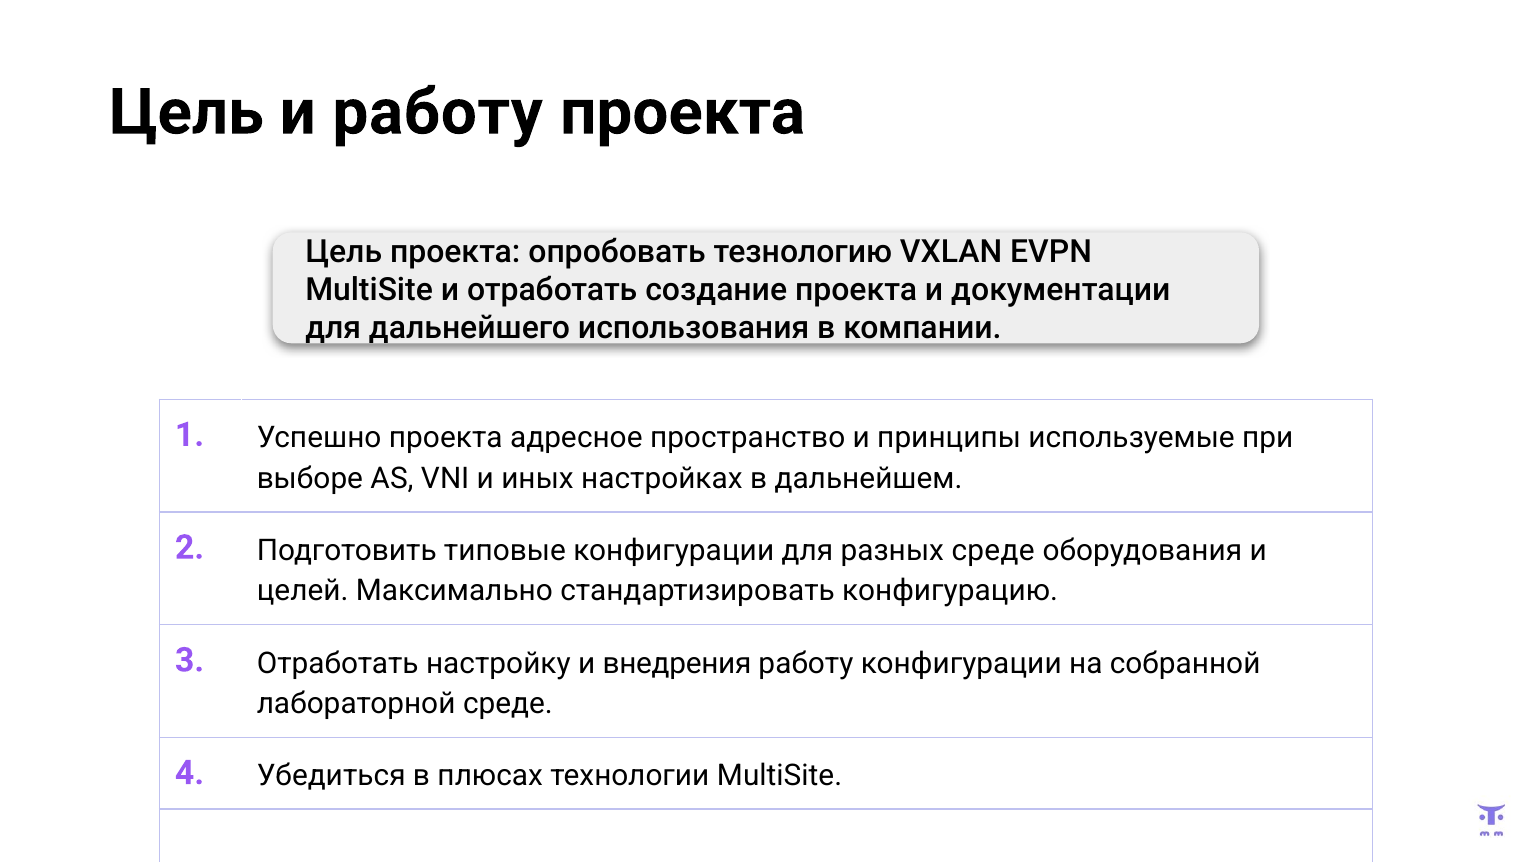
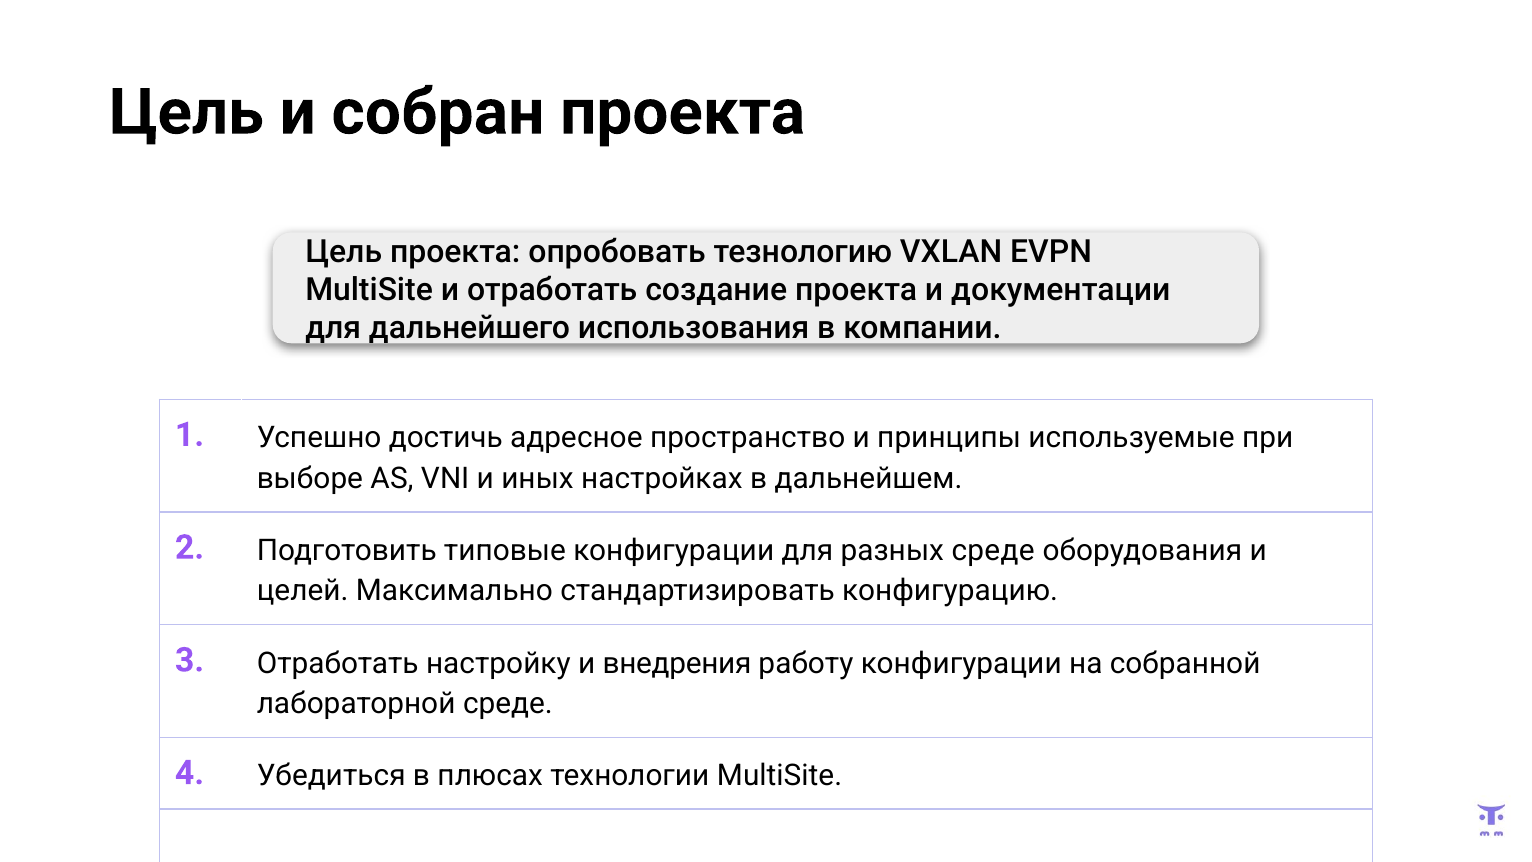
и работу: работу -> собран (438, 112)
Успешно проекта: проекта -> достичь (446, 438)
